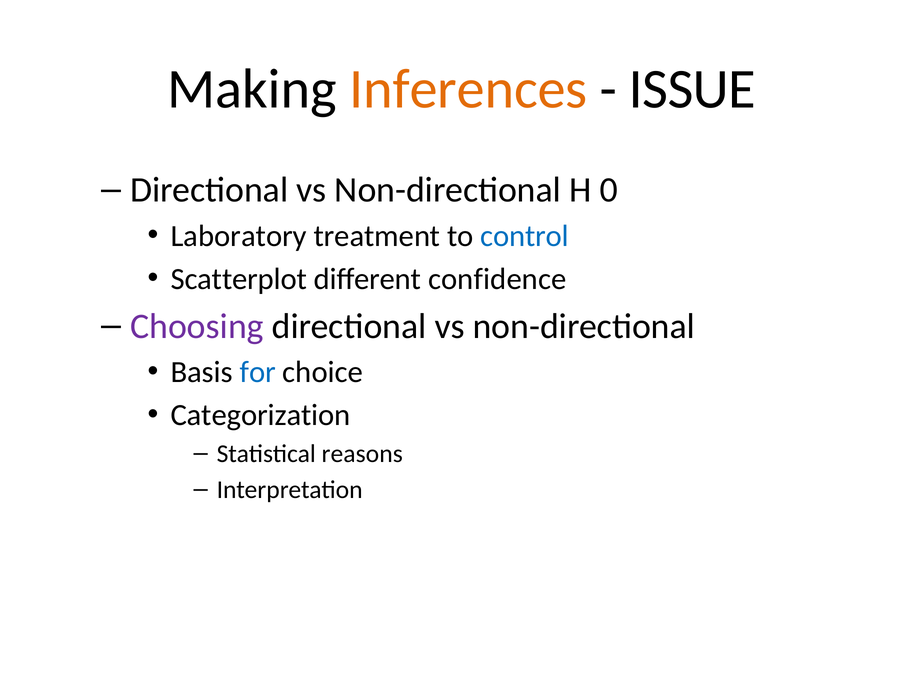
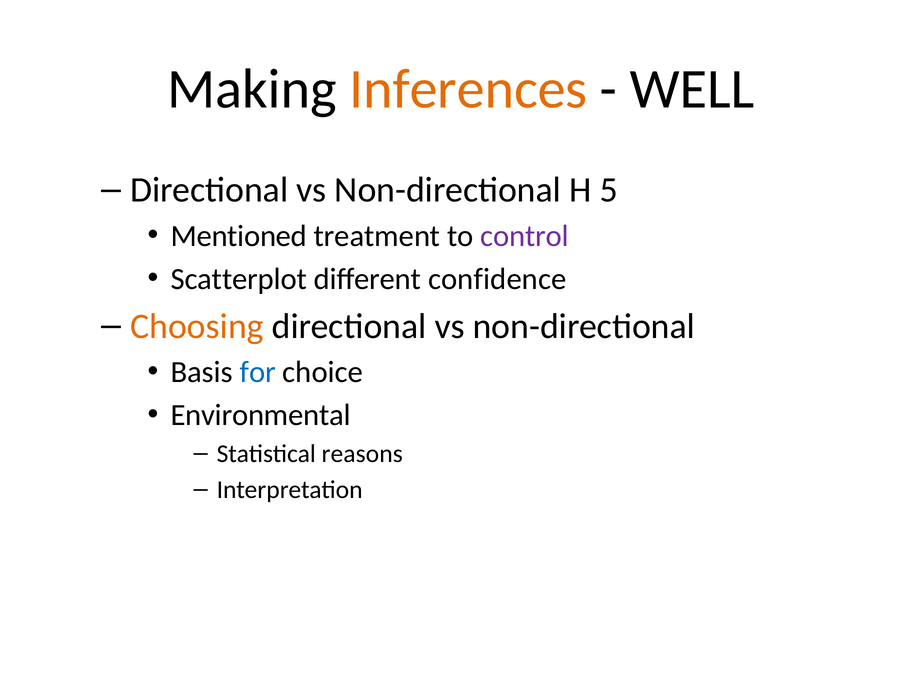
ISSUE: ISSUE -> WELL (692, 89)
0: 0 -> 5 (609, 190)
Laboratory: Laboratory -> Mentioned (239, 236)
control colour: blue -> purple (525, 236)
Choosing colour: purple -> orange (197, 326)
Categorization: Categorization -> Environmental (261, 415)
